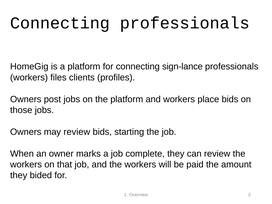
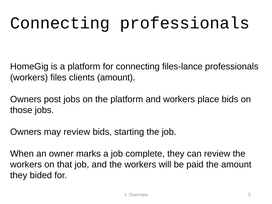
sign-lance: sign-lance -> files-lance (182, 67)
clients profiles: profiles -> amount (116, 77)
